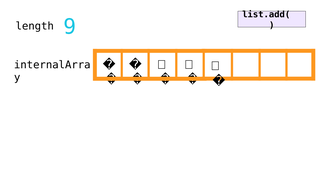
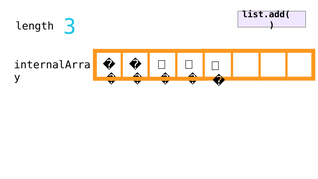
9: 9 -> 3 (70, 27)
